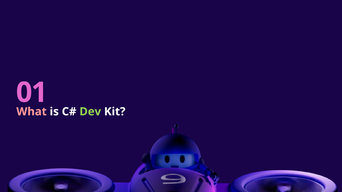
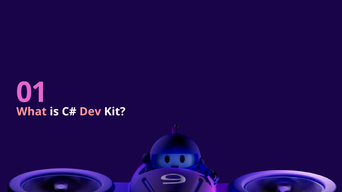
Dev colour: light green -> pink (90, 112)
